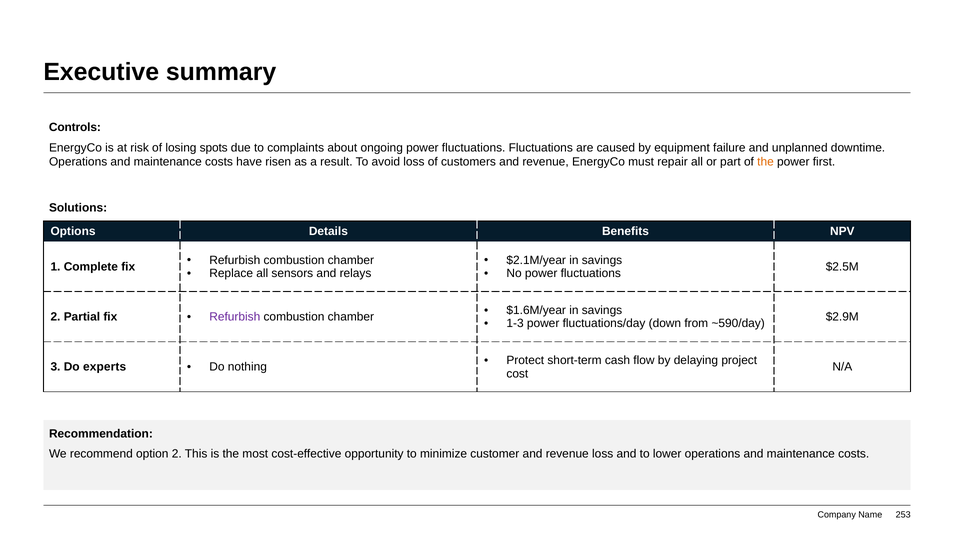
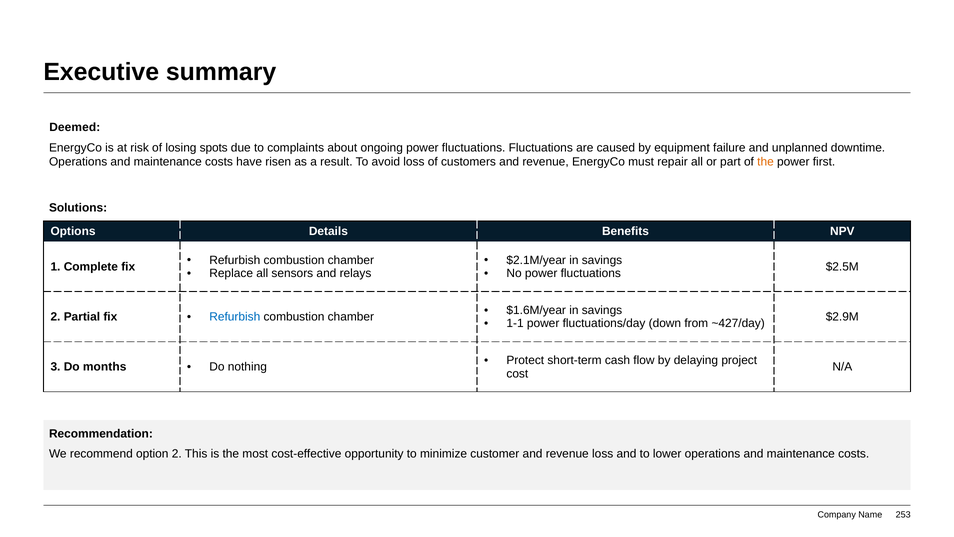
Controls: Controls -> Deemed (75, 127)
Refurbish colour: purple -> blue (235, 317)
1-3: 1-3 -> 1-1 (515, 323)
~590/day: ~590/day -> ~427/day (738, 323)
experts: experts -> months (105, 367)
